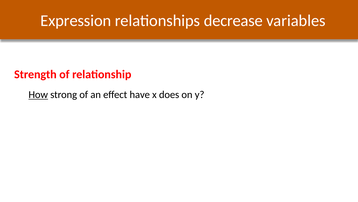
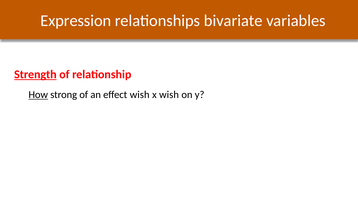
decrease: decrease -> bivariate (233, 21)
Strength underline: none -> present (35, 74)
effect have: have -> wish (140, 94)
x does: does -> wish (169, 94)
